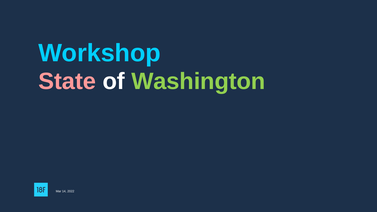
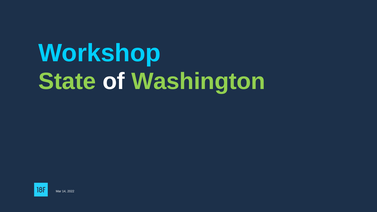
State colour: pink -> light green (67, 81)
